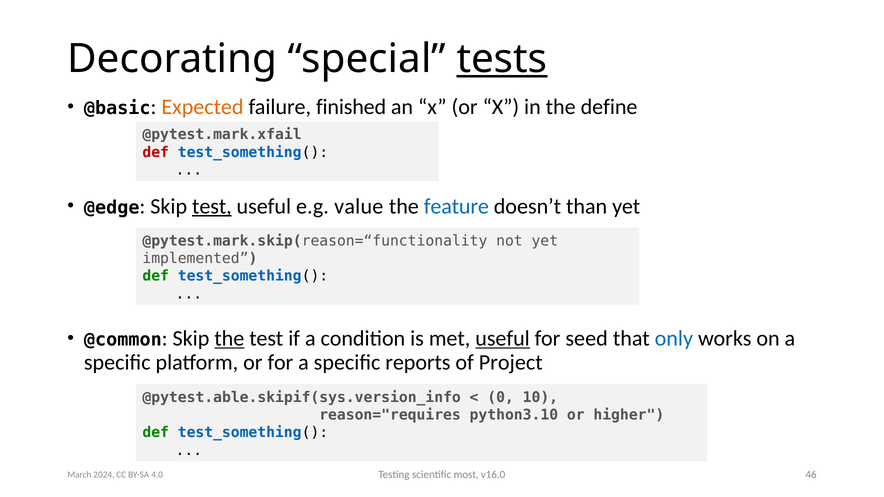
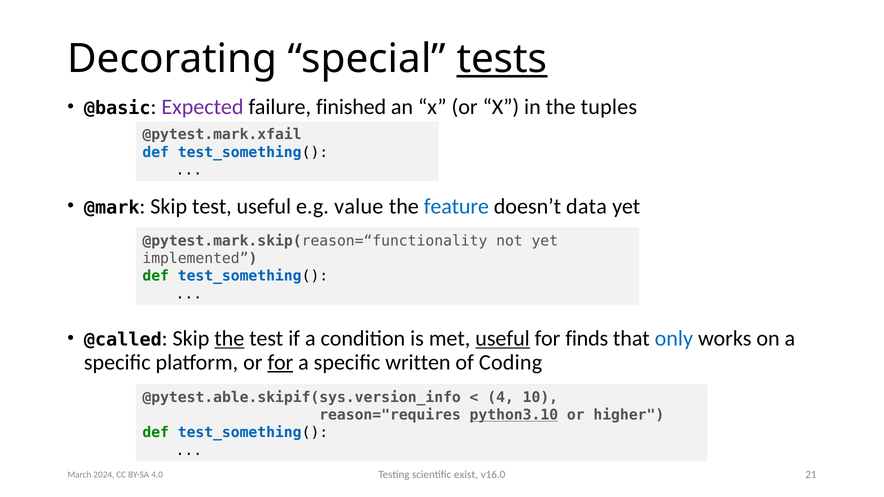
Expected colour: orange -> purple (203, 107)
define: define -> tuples (609, 107)
def colour: red -> blue (156, 152)
@edge: @edge -> @mark (112, 208)
test underline: present -> none (212, 206)
than: than -> data (587, 206)
@common: @common -> @called (123, 340)
seed: seed -> finds (587, 339)
for underline: none -> present (280, 362)
reports: reports -> written (418, 362)
Project: Project -> Coding (511, 362)
0: 0 -> 4 (501, 397)
python3.10 underline: none -> present (514, 415)
most: most -> exist (466, 475)
46: 46 -> 21 (811, 475)
